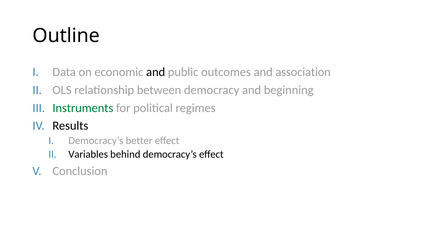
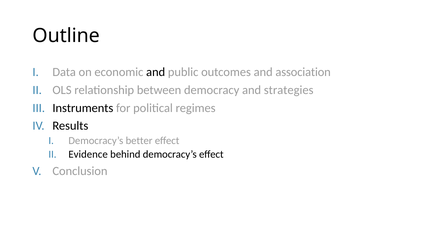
beginning: beginning -> strategies (289, 90)
Instruments colour: green -> black (83, 108)
Variables: Variables -> Evidence (88, 154)
